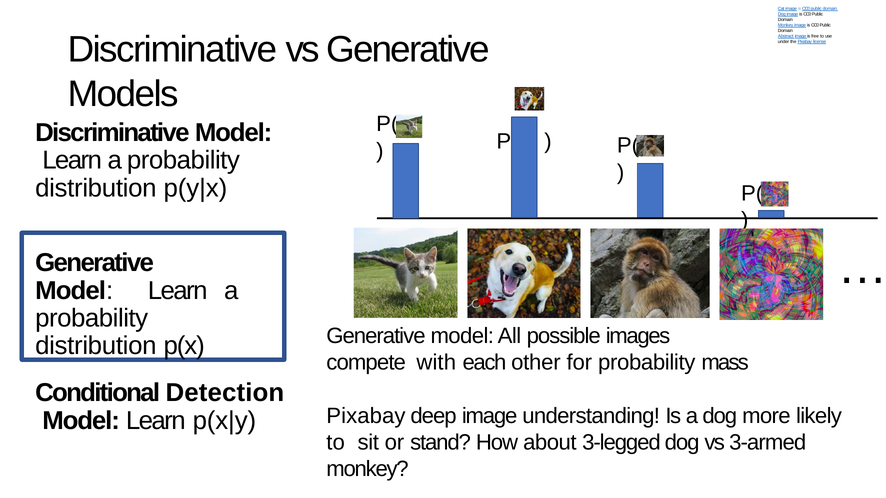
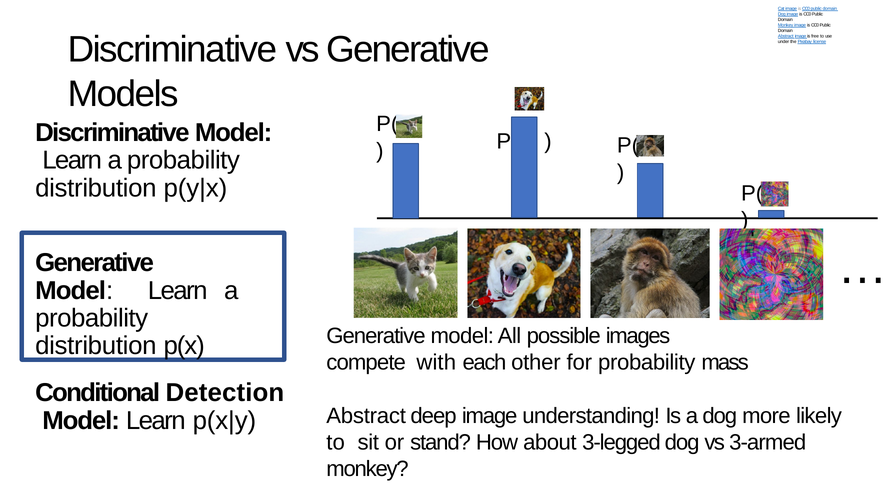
Pixabay: Pixabay -> Abstract (366, 416)
